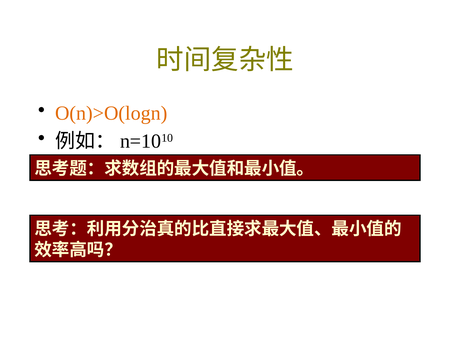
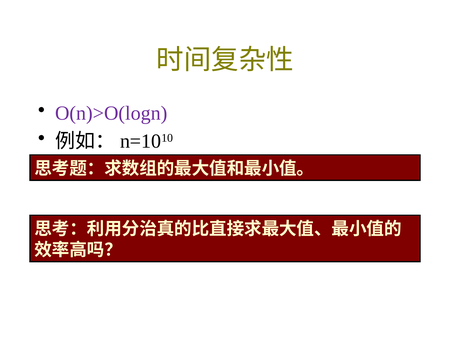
O(n)>O(logn colour: orange -> purple (111, 113)
